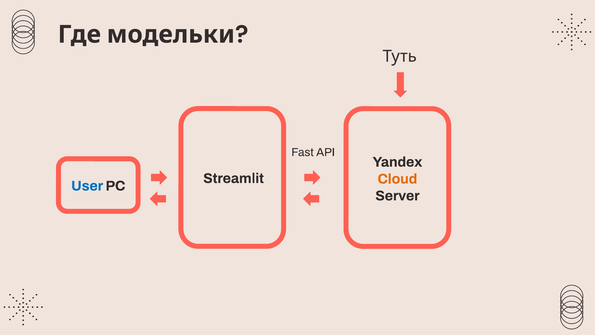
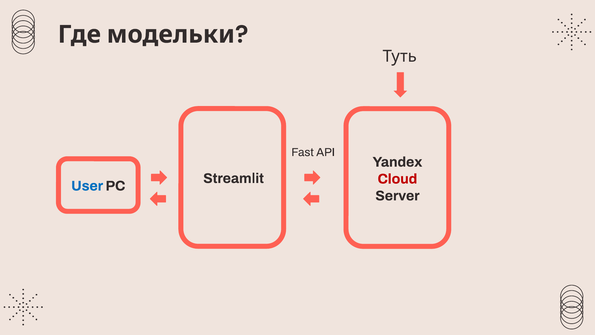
Cloud colour: orange -> red (397, 179)
